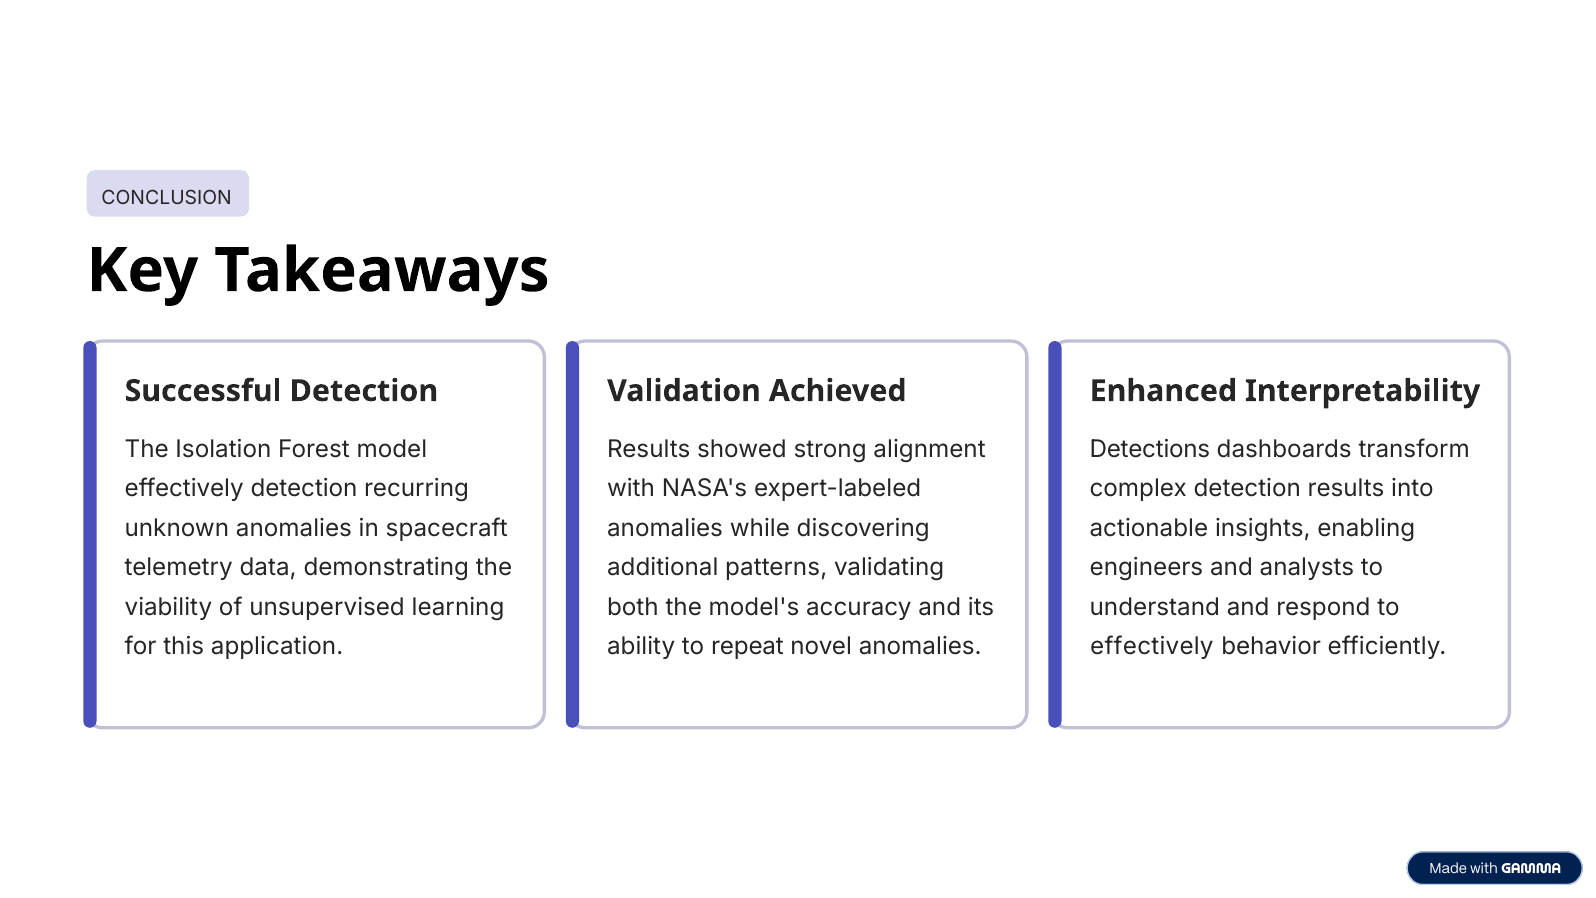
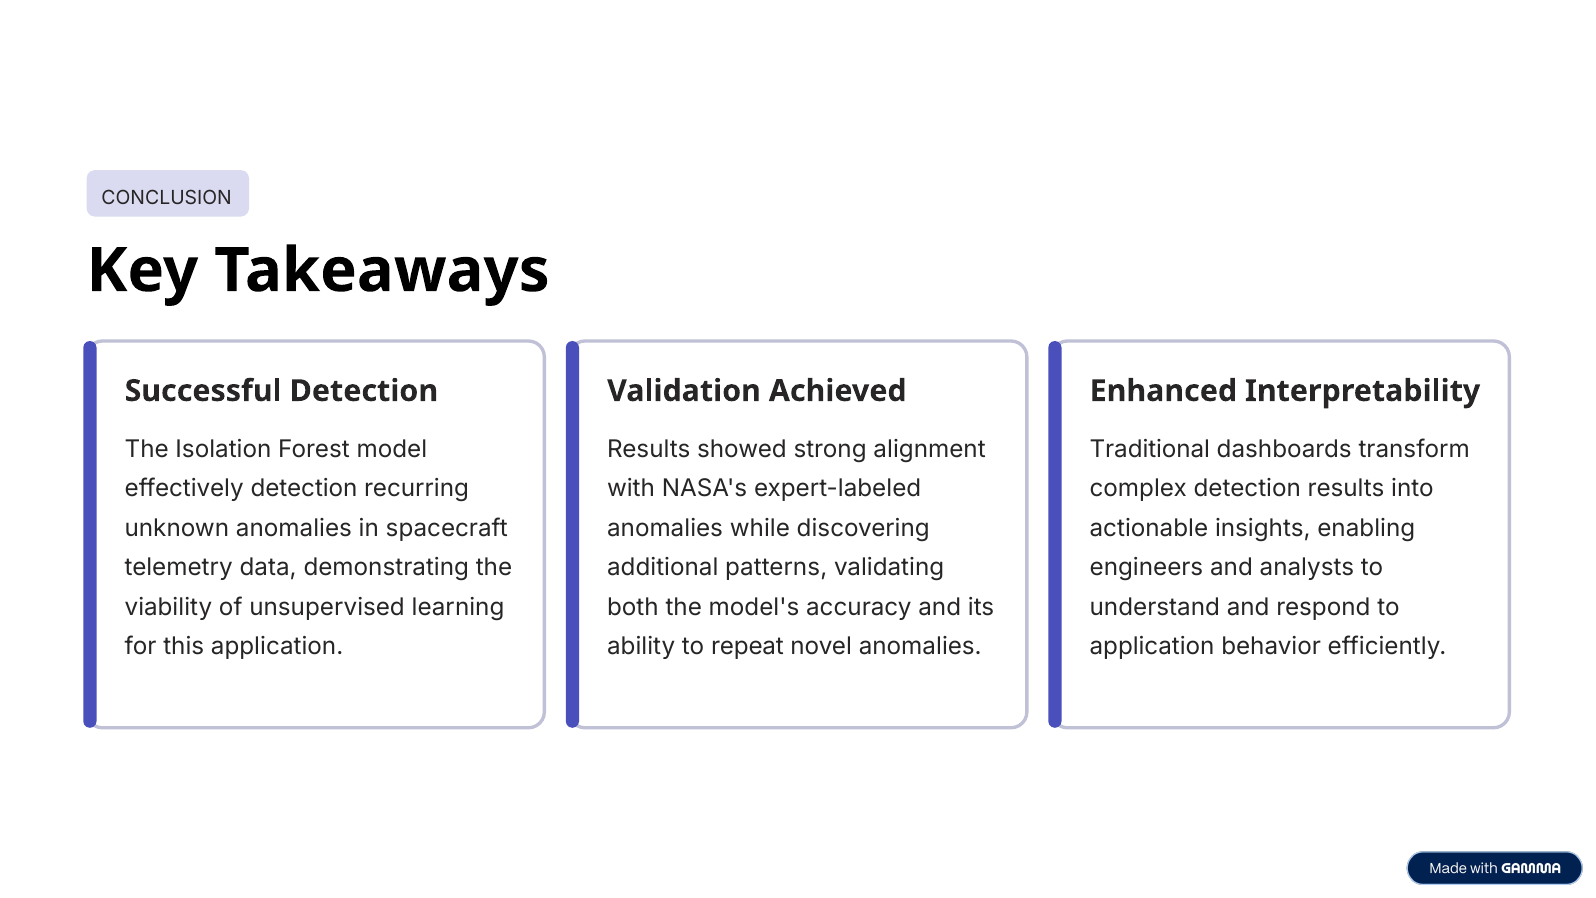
Detections: Detections -> Traditional (1150, 449)
effectively: effectively -> application (1152, 646)
